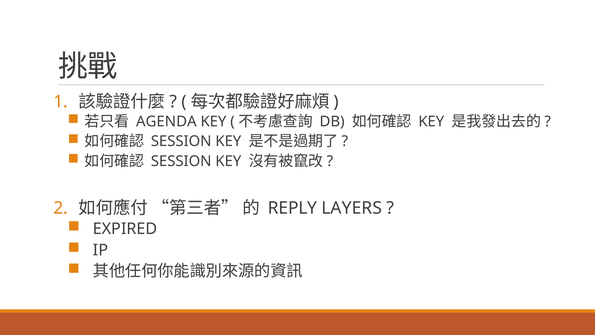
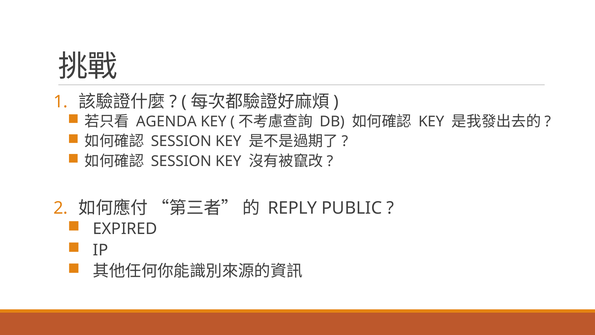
LAYERS: LAYERS -> PUBLIC (352, 208)
